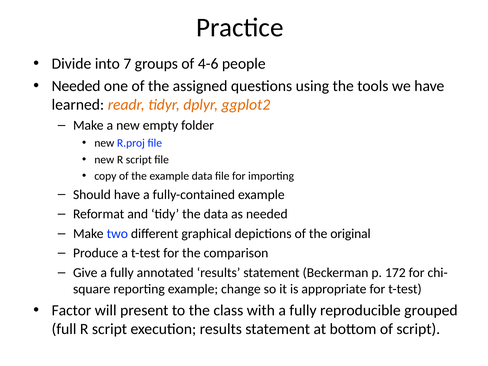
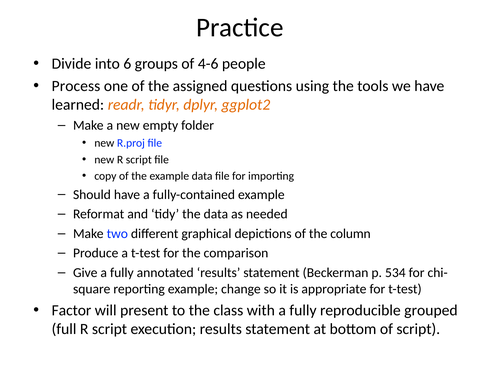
7: 7 -> 6 (127, 64)
Needed: Needed -> Process (76, 86)
original: original -> column (351, 234)
172: 172 -> 534 (395, 273)
